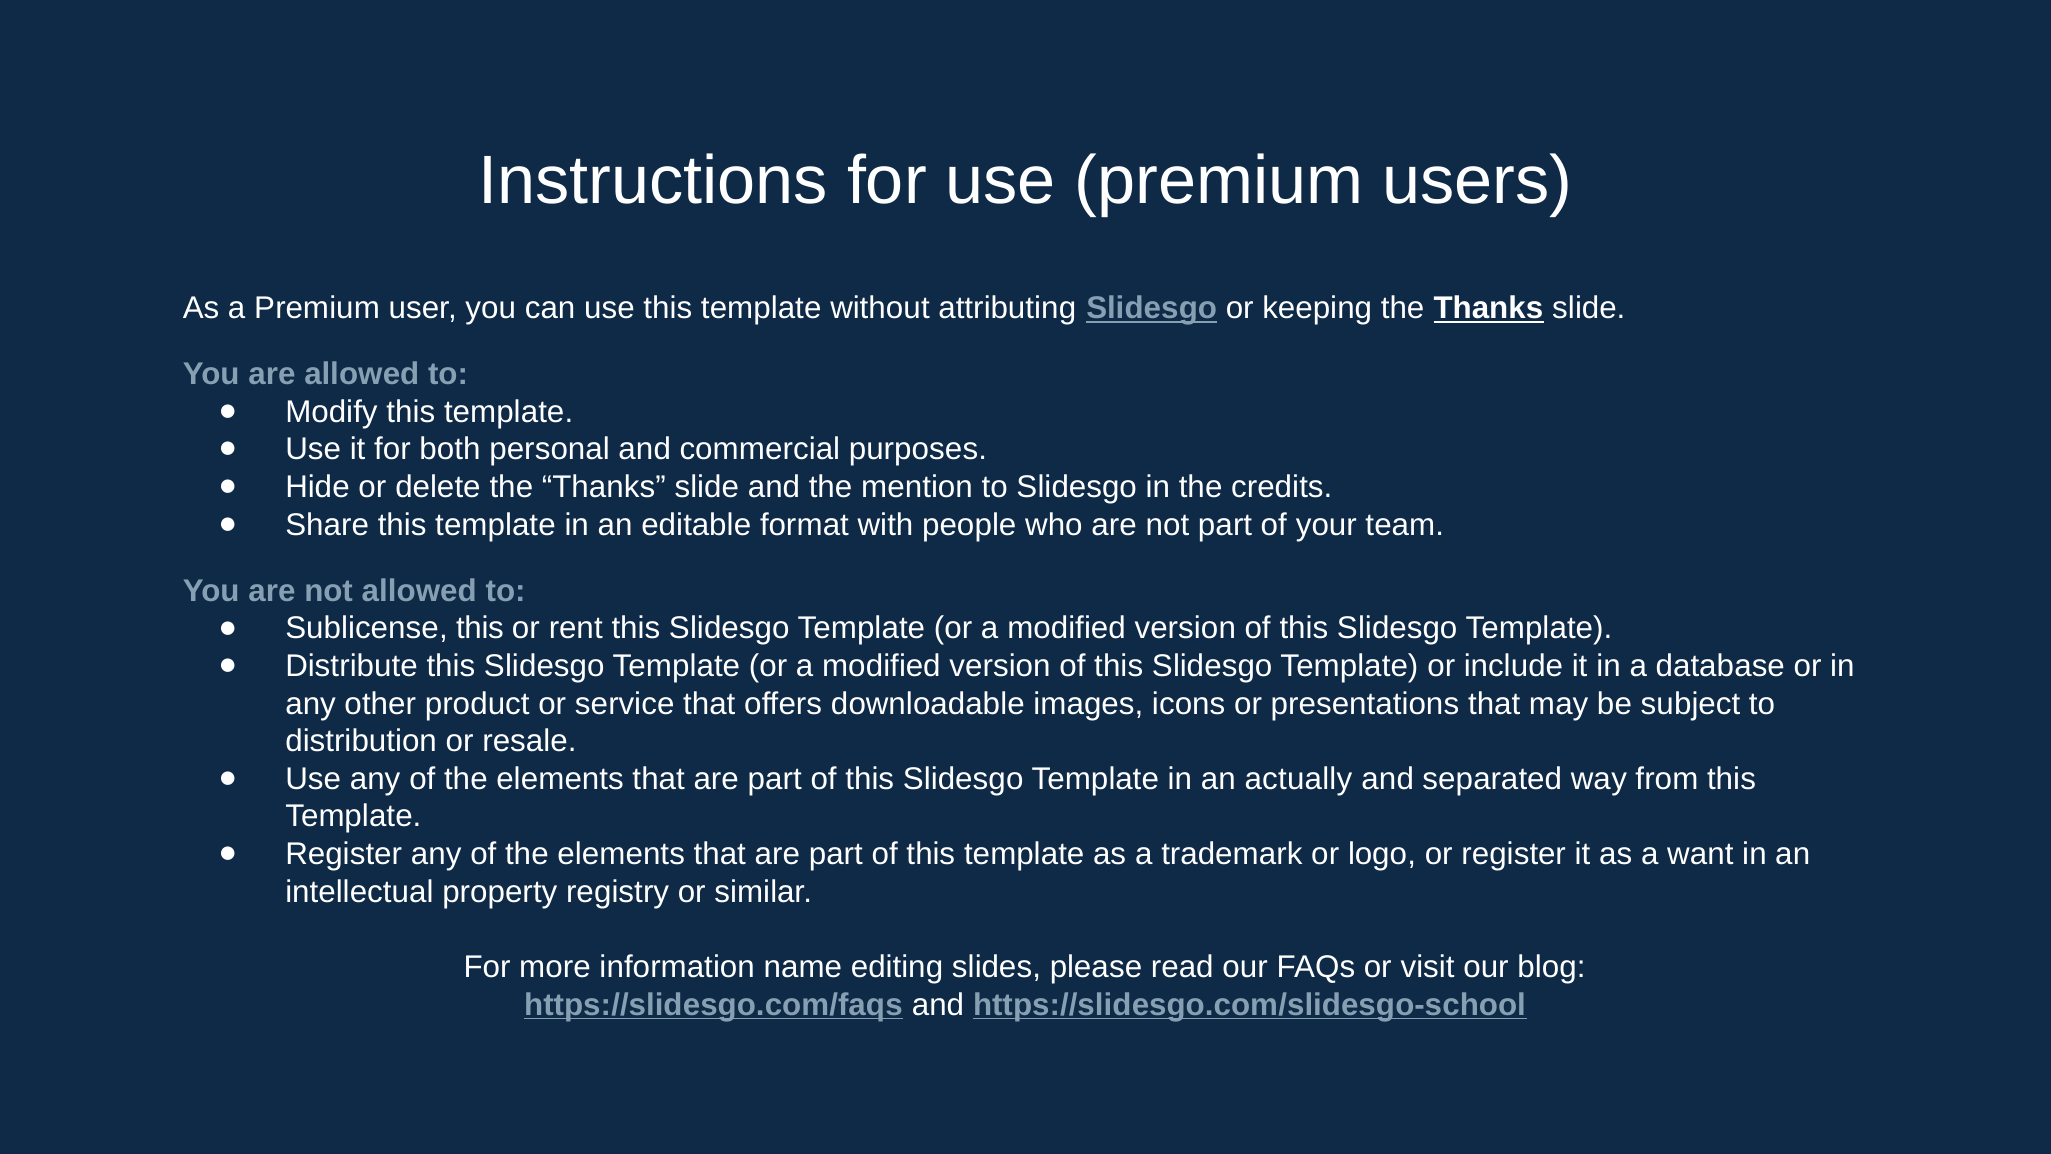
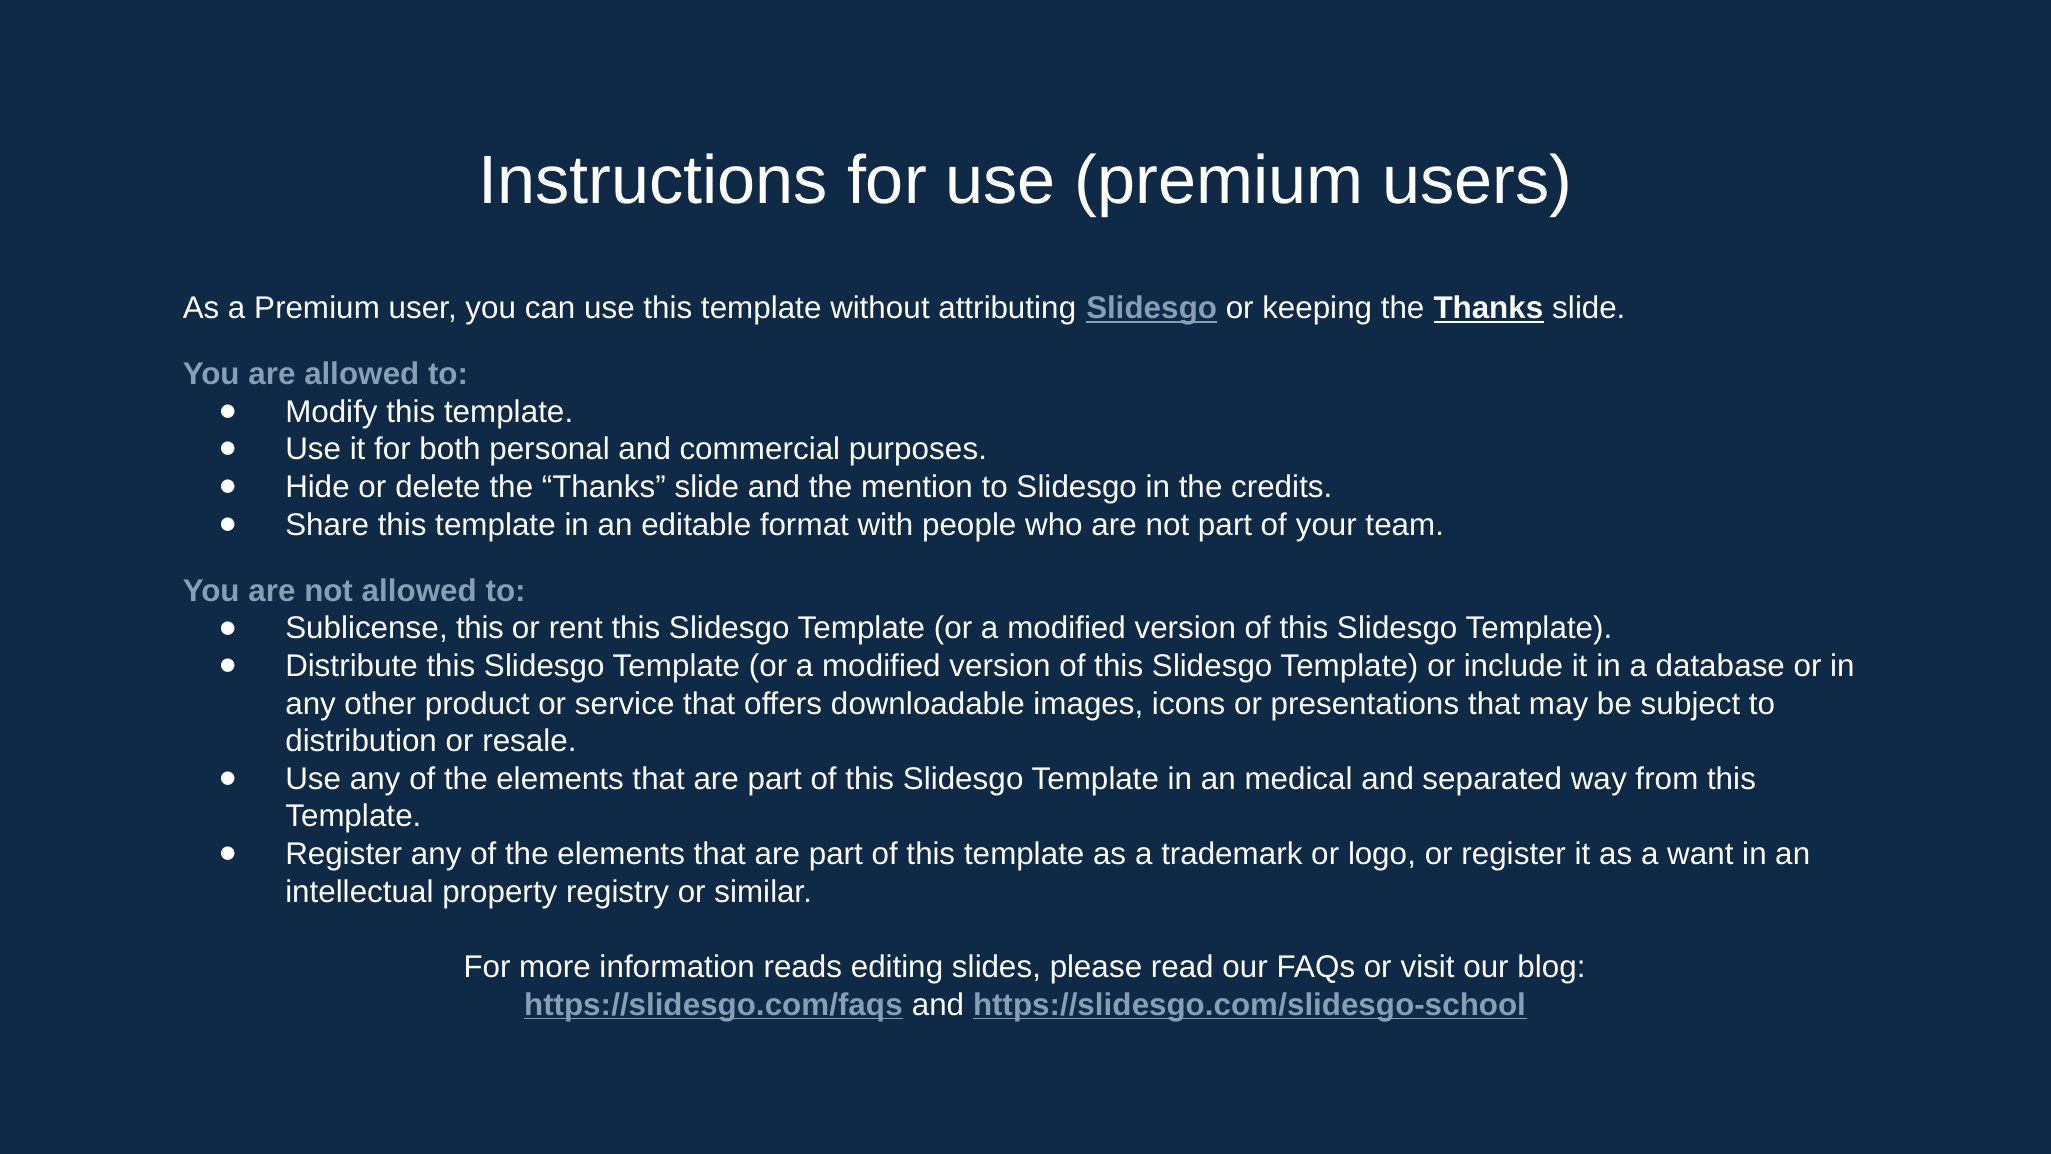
actually: actually -> medical (1299, 779)
name: name -> reads (803, 967)
